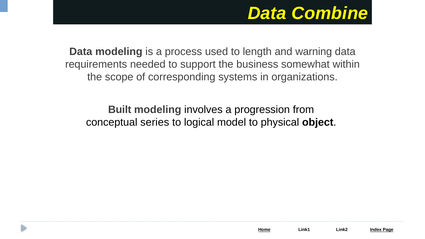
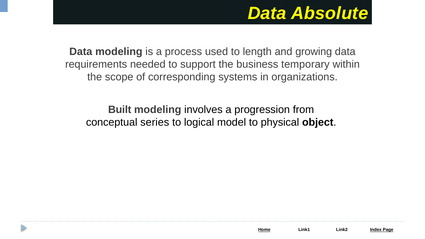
Combine: Combine -> Absolute (330, 13)
warning: warning -> growing (314, 52)
somewhat: somewhat -> temporary (305, 64)
